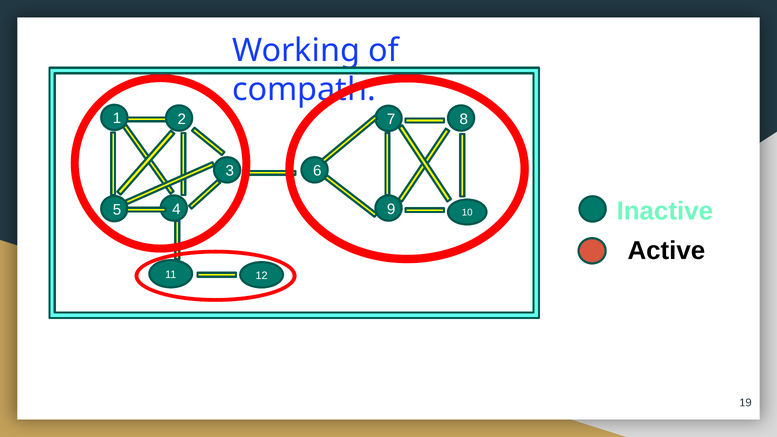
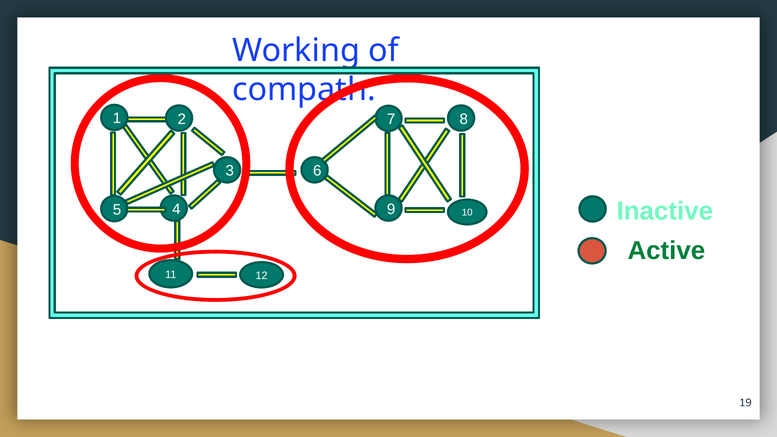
Active colour: black -> green (666, 251)
